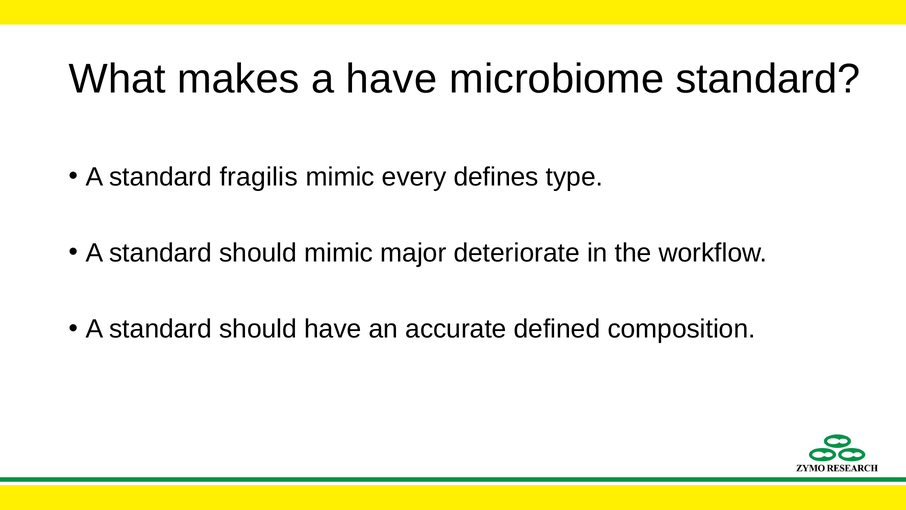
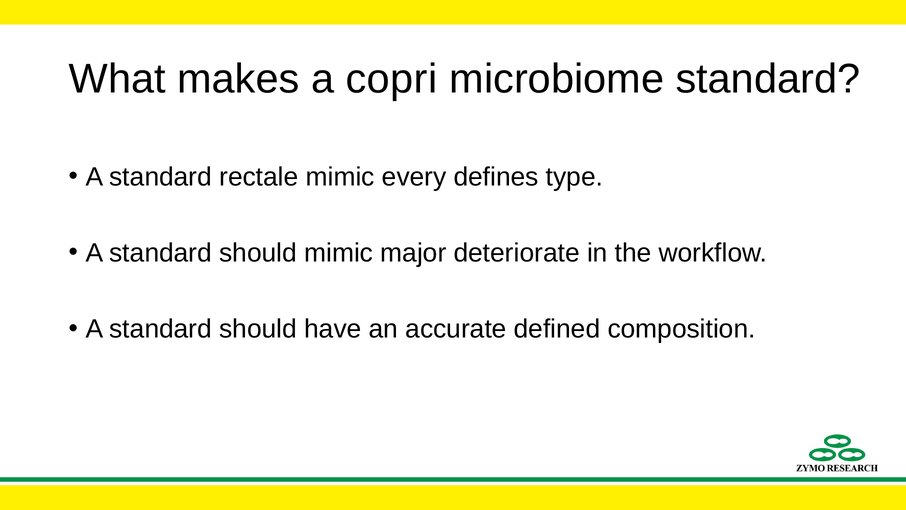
a have: have -> copri (392, 79)
fragilis: fragilis -> rectale (259, 177)
